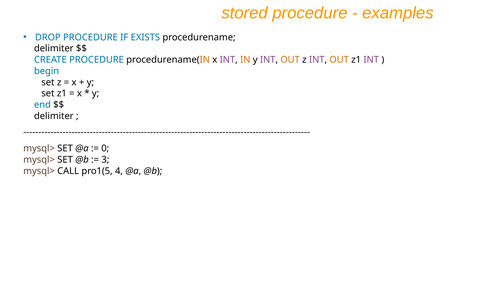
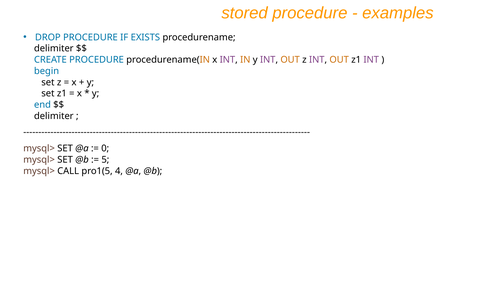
3: 3 -> 5 (105, 160)
